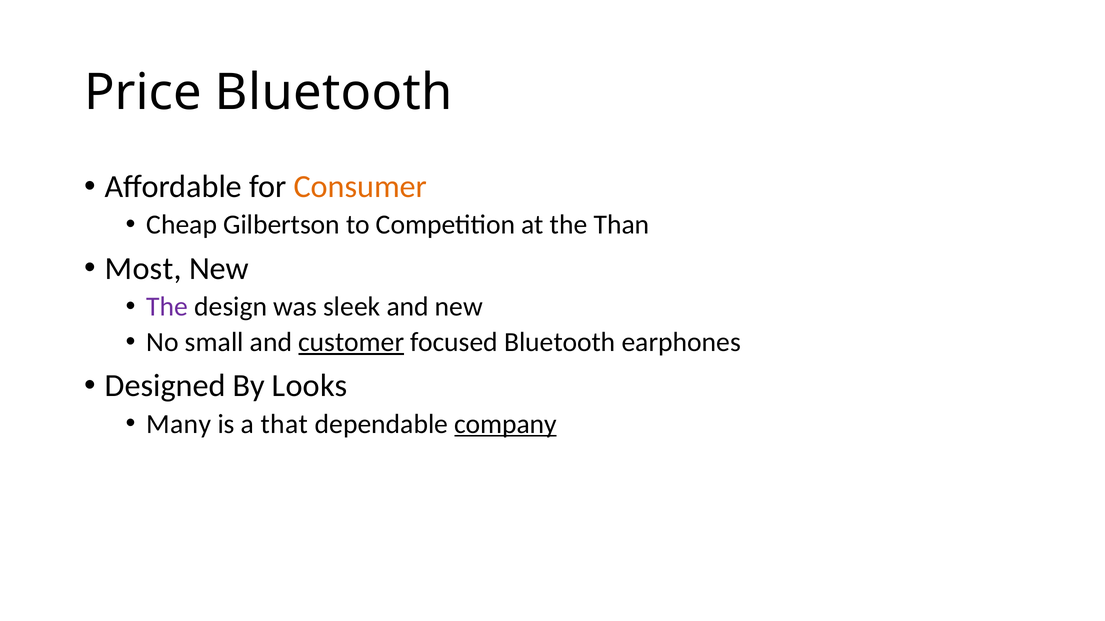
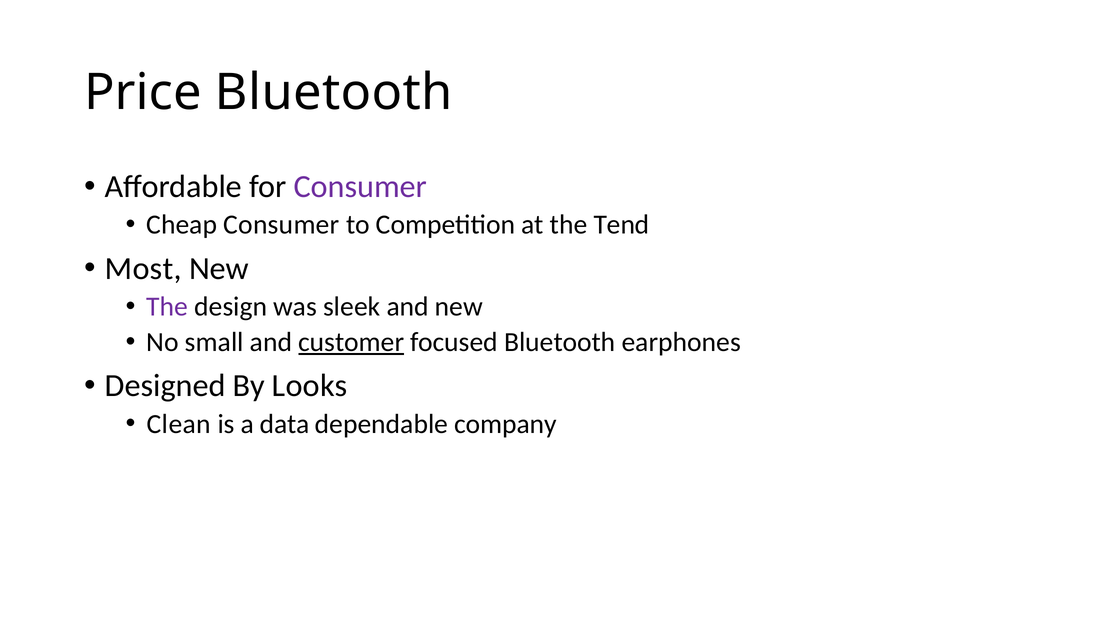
Consumer colour: orange -> purple (360, 187)
Cheap Gilbertson: Gilbertson -> Consumer (281, 225)
Than: Than -> Tend (622, 225)
Many: Many -> Clean (179, 424)
that: that -> data (285, 424)
company underline: present -> none (506, 424)
